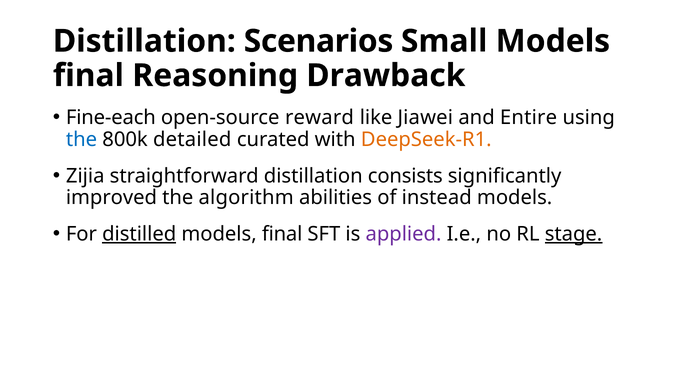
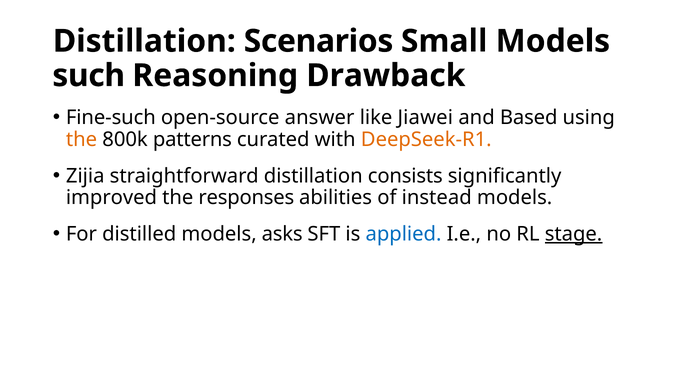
final: final -> such (89, 75)
Fine-each: Fine-each -> Fine-such (111, 117)
reward: reward -> answer (320, 117)
Entire: Entire -> Based (529, 117)
the colour: blue -> orange (82, 139)
detailed: detailed -> patterns (192, 139)
algorithm: algorithm -> responses (246, 197)
distilled underline: present -> none (139, 234)
final: final -> asks (282, 234)
applied colour: purple -> blue (404, 234)
